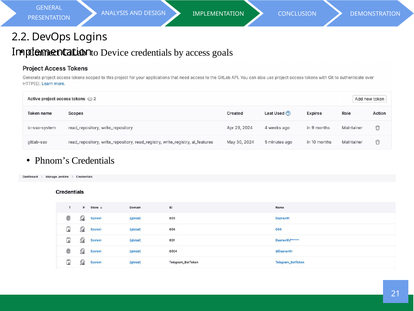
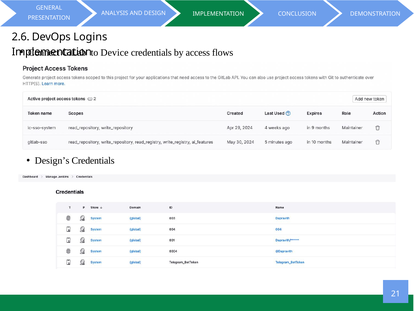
2.2: 2.2 -> 2.6 (21, 37)
goals: goals -> flows (223, 52)
Phnom’s: Phnom’s -> Design’s (52, 160)
